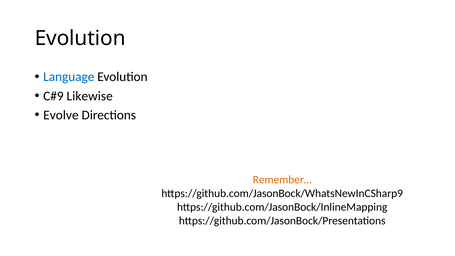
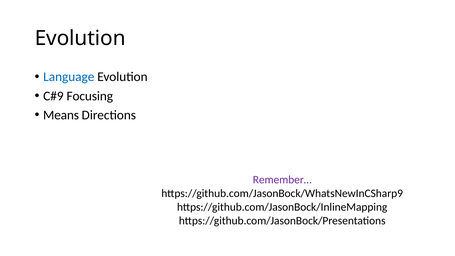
Likewise: Likewise -> Focusing (90, 96)
Evolve: Evolve -> Means (61, 115)
Remember… colour: orange -> purple (282, 180)
